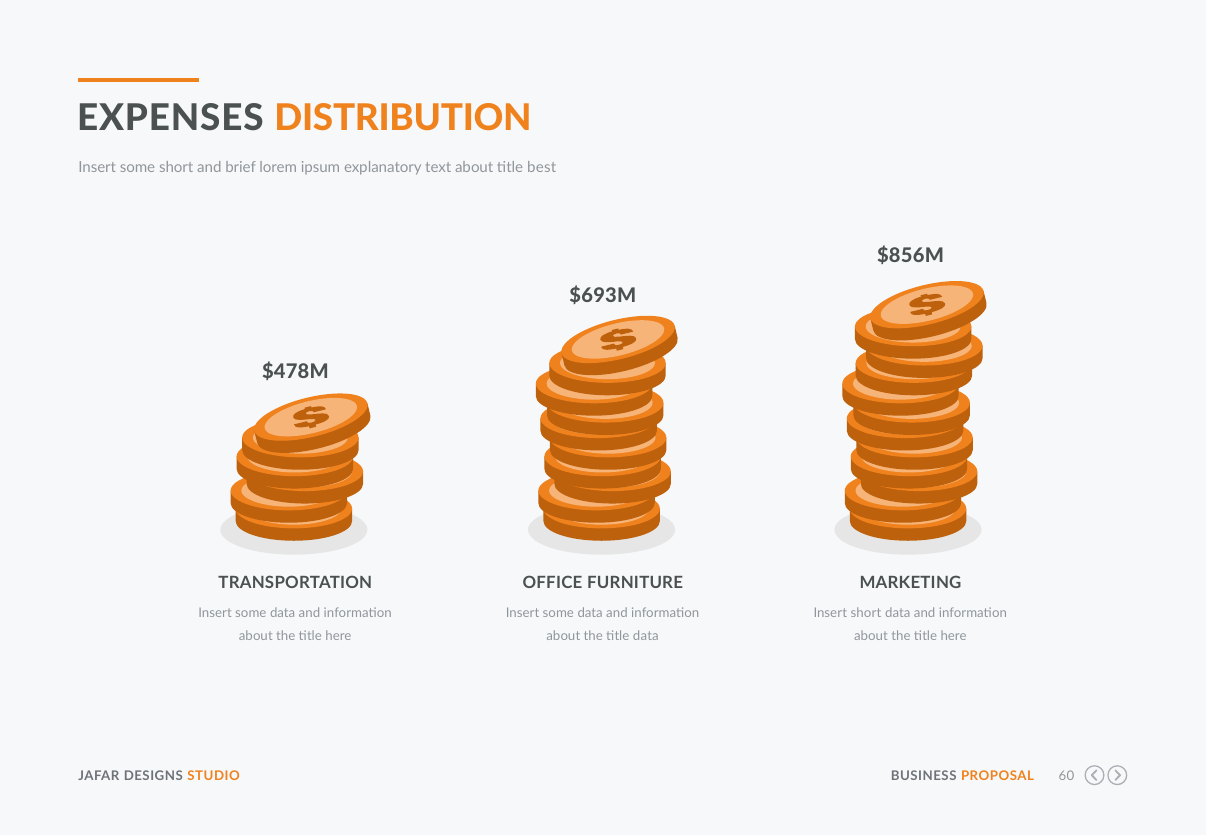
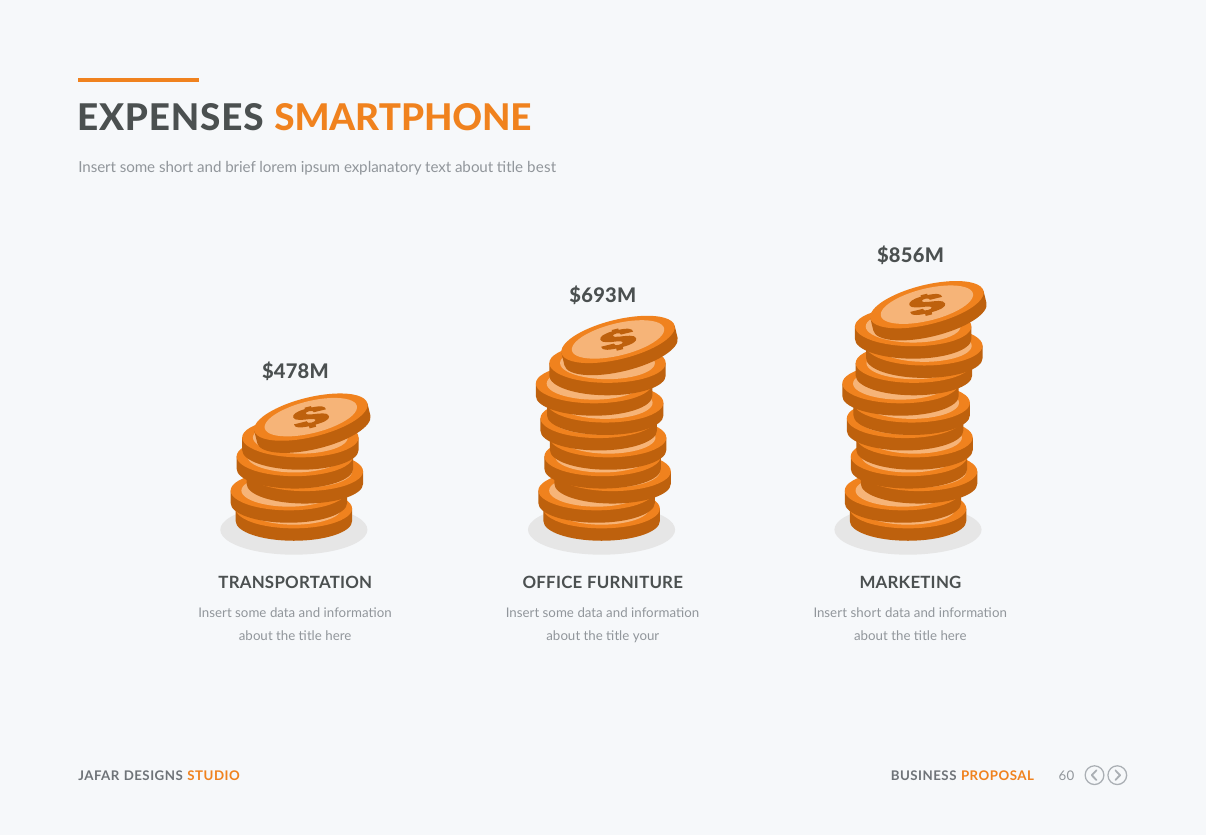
DISTRIBUTION: DISTRIBUTION -> SMARTPHONE (403, 118)
title data: data -> your (646, 636)
